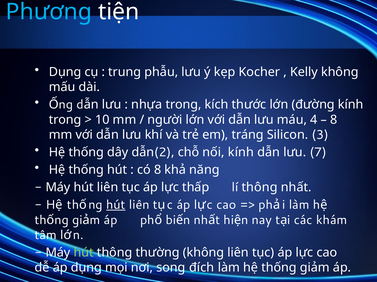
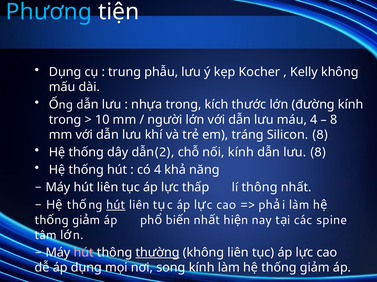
Silicon 3: 3 -> 8 (320, 135)
7: 7 -> 8 (318, 153)
có 8: 8 -> 4 (158, 170)
khám: khám -> spine (332, 220)
hút colour: light green -> pink (84, 253)
thường underline: none -> present (158, 253)
song đích: đích -> kính (202, 268)
